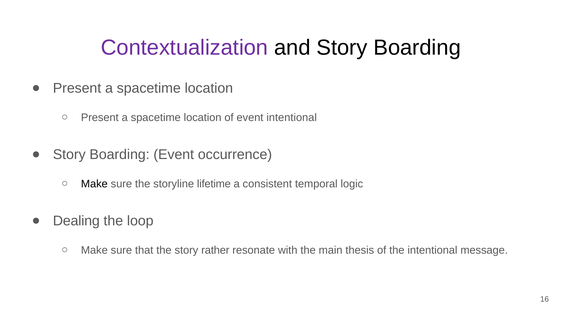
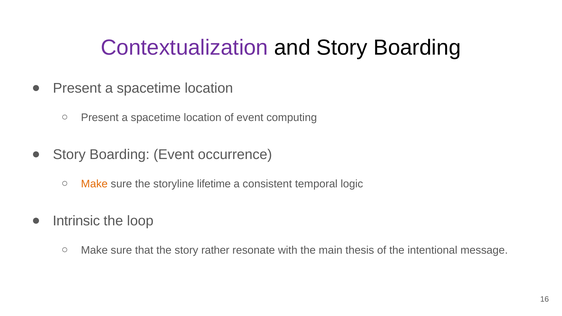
event intentional: intentional -> computing (292, 118)
Make colour: black -> orange (94, 184)
Dealing: Dealing -> Intrinsic (76, 221)
